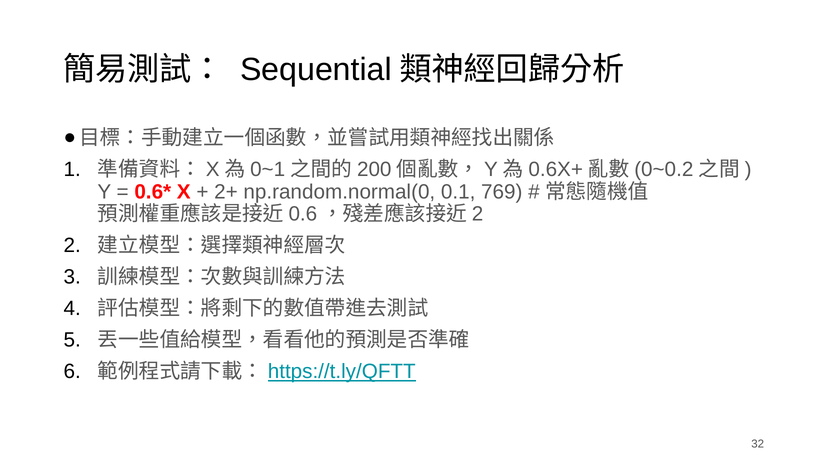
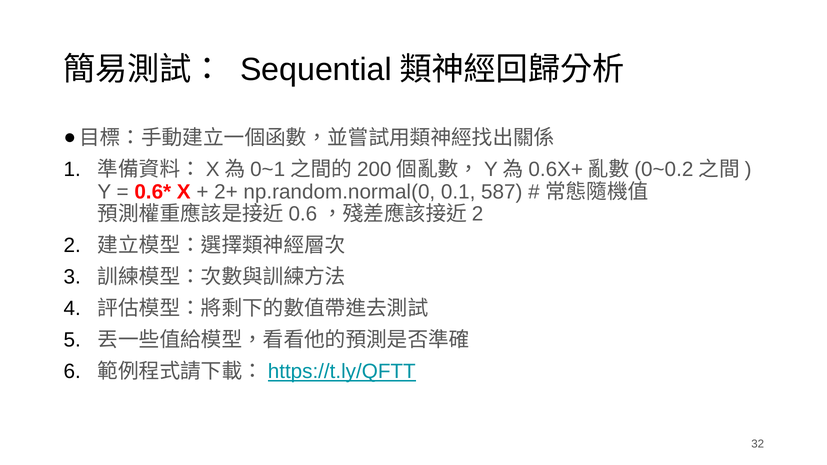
769: 769 -> 587 (502, 192)
